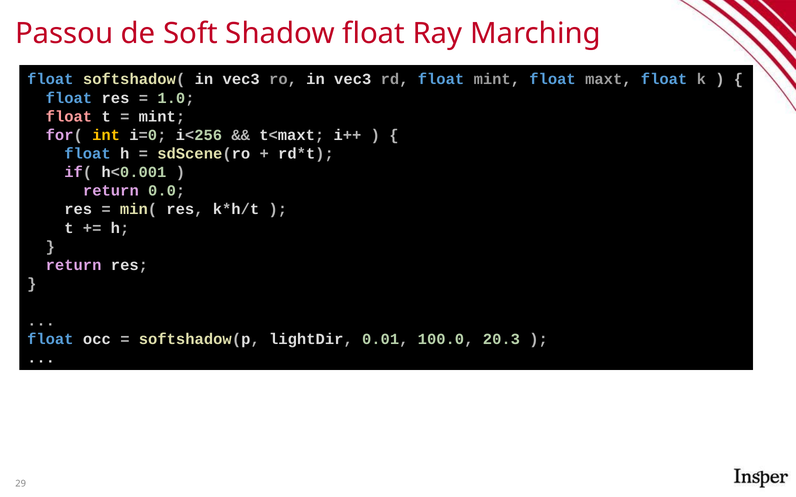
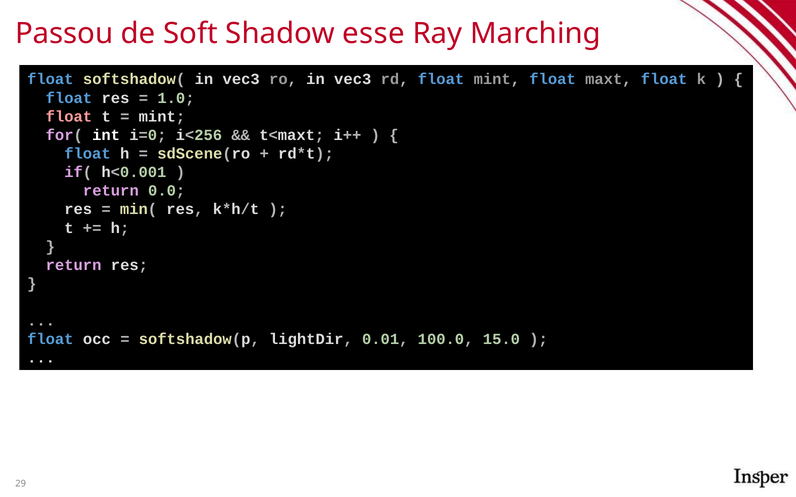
Shadow float: float -> esse (374, 34)
int colour: yellow -> white (106, 135)
20.3: 20.3 -> 15.0 (501, 340)
